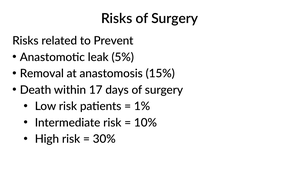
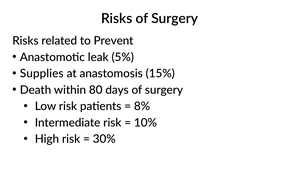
Removal: Removal -> Supplies (42, 74)
17: 17 -> 80 (96, 90)
1%: 1% -> 8% (142, 106)
